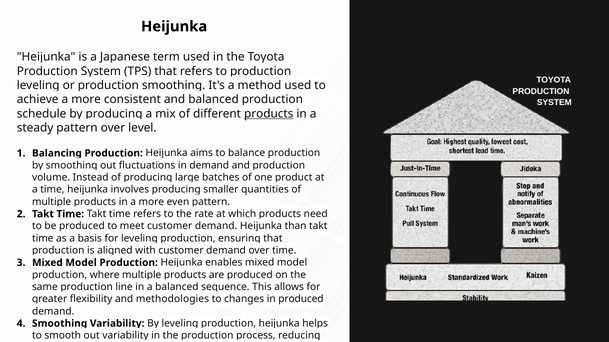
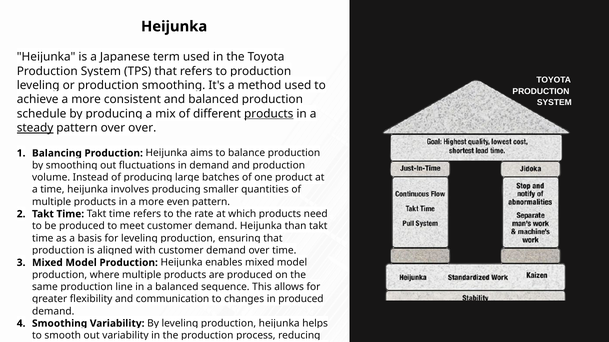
steady underline: none -> present (35, 128)
over level: level -> over (142, 128)
methodologies: methodologies -> communication (173, 300)
